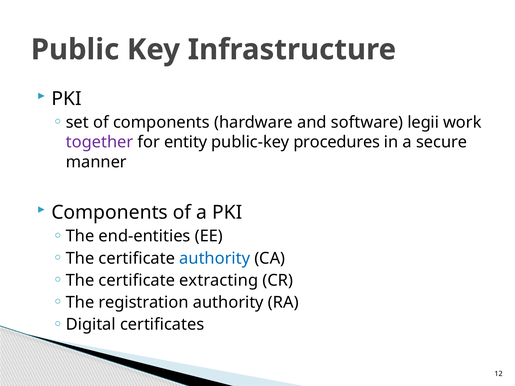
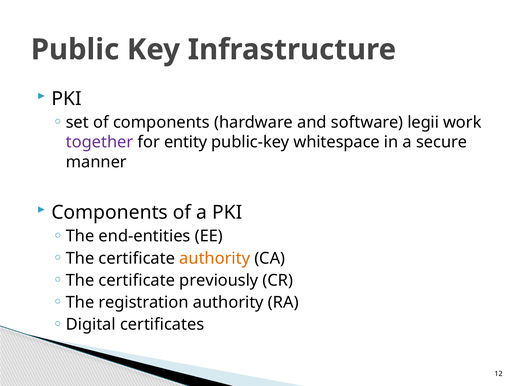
procedures: procedures -> whitespace (337, 142)
authority colour: blue -> orange (215, 258)
extracting: extracting -> previously (219, 281)
